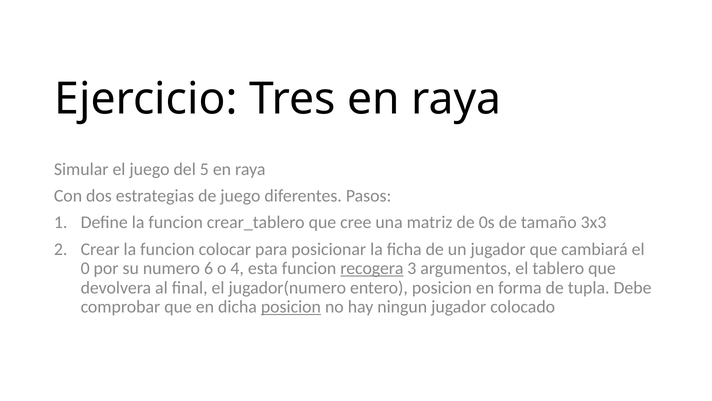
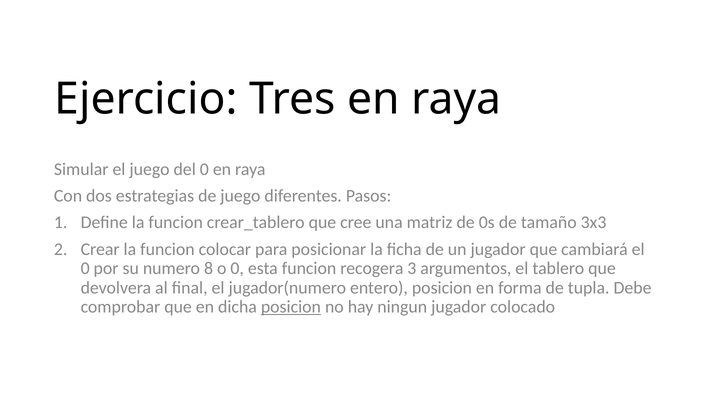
del 5: 5 -> 0 (204, 169)
6: 6 -> 8 (209, 268)
o 4: 4 -> 0 (237, 268)
recogera underline: present -> none (372, 268)
